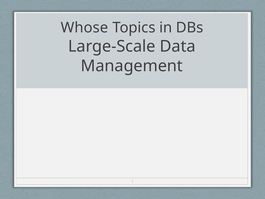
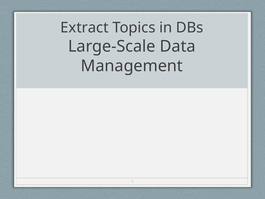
Whose: Whose -> Extract (84, 28)
